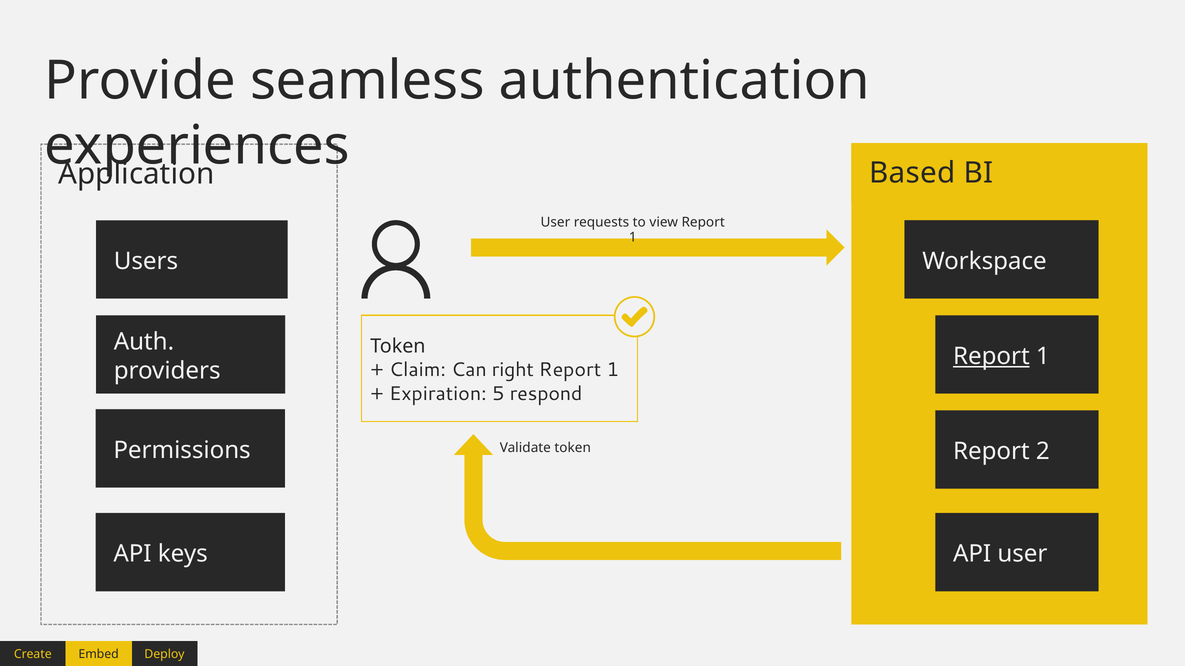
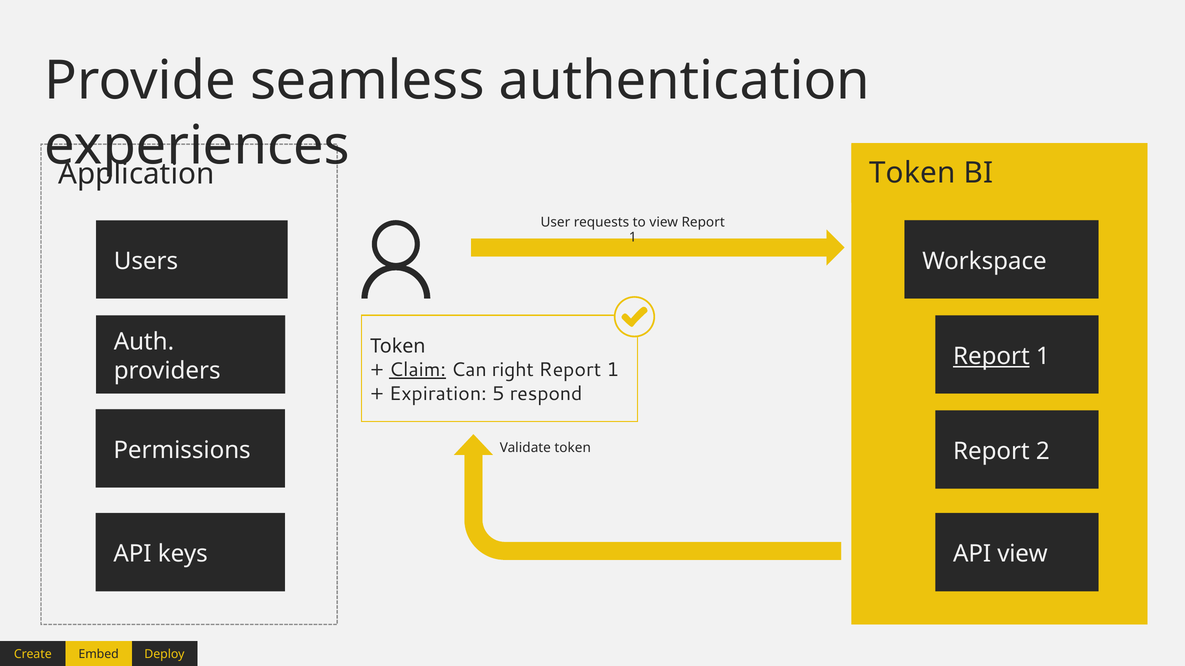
Based: Based -> Token (912, 173)
Claim underline: none -> present (418, 370)
API user: user -> view (1022, 554)
